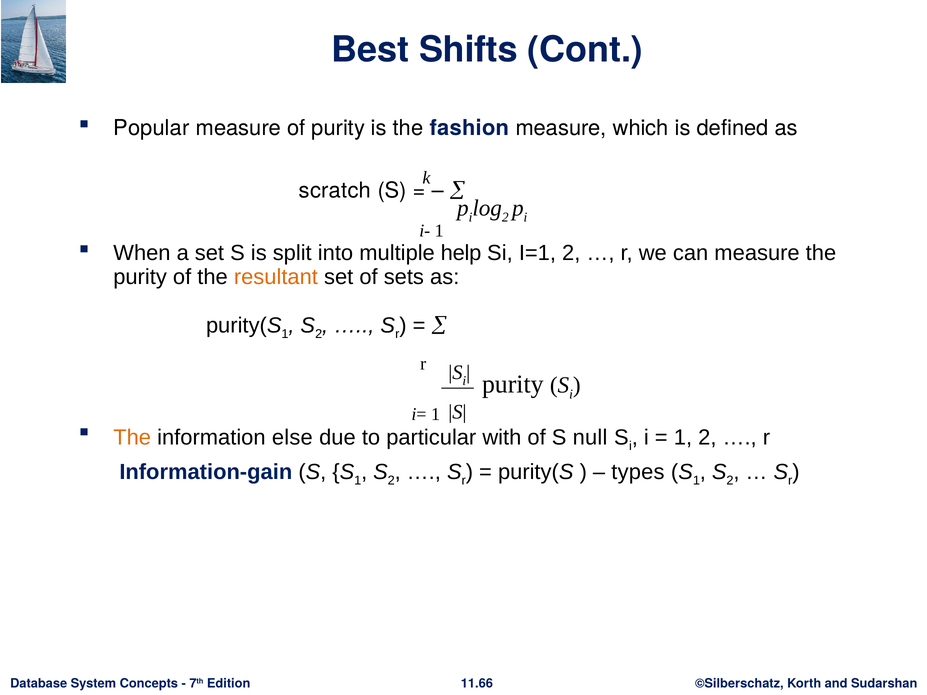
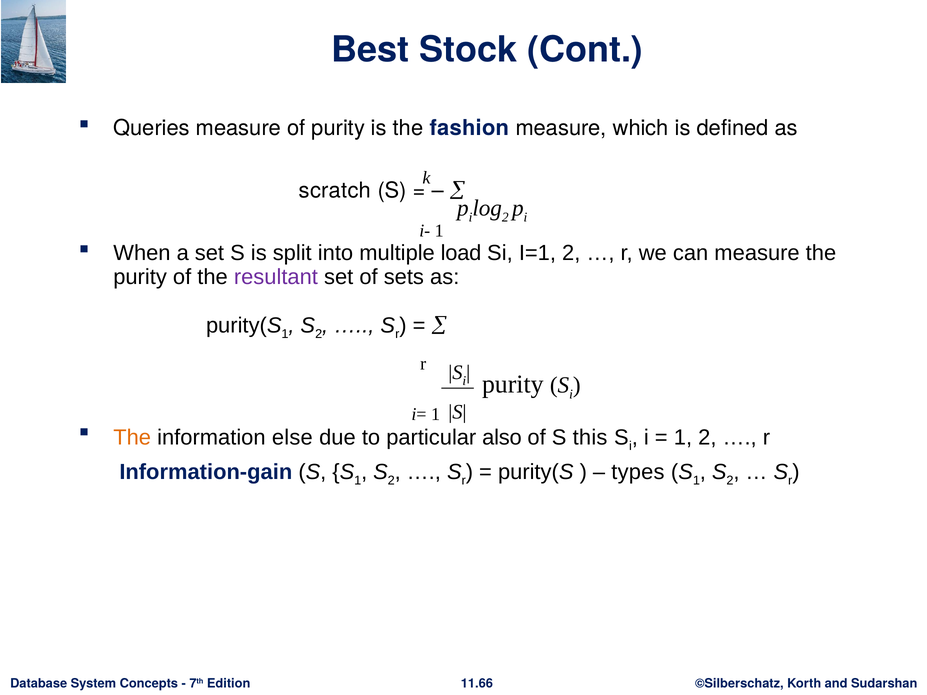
Shifts: Shifts -> Stock (468, 50)
Popular: Popular -> Queries (152, 128)
help: help -> load (461, 253)
resultant colour: orange -> purple (276, 277)
with: with -> also (502, 438)
null: null -> this (590, 438)
